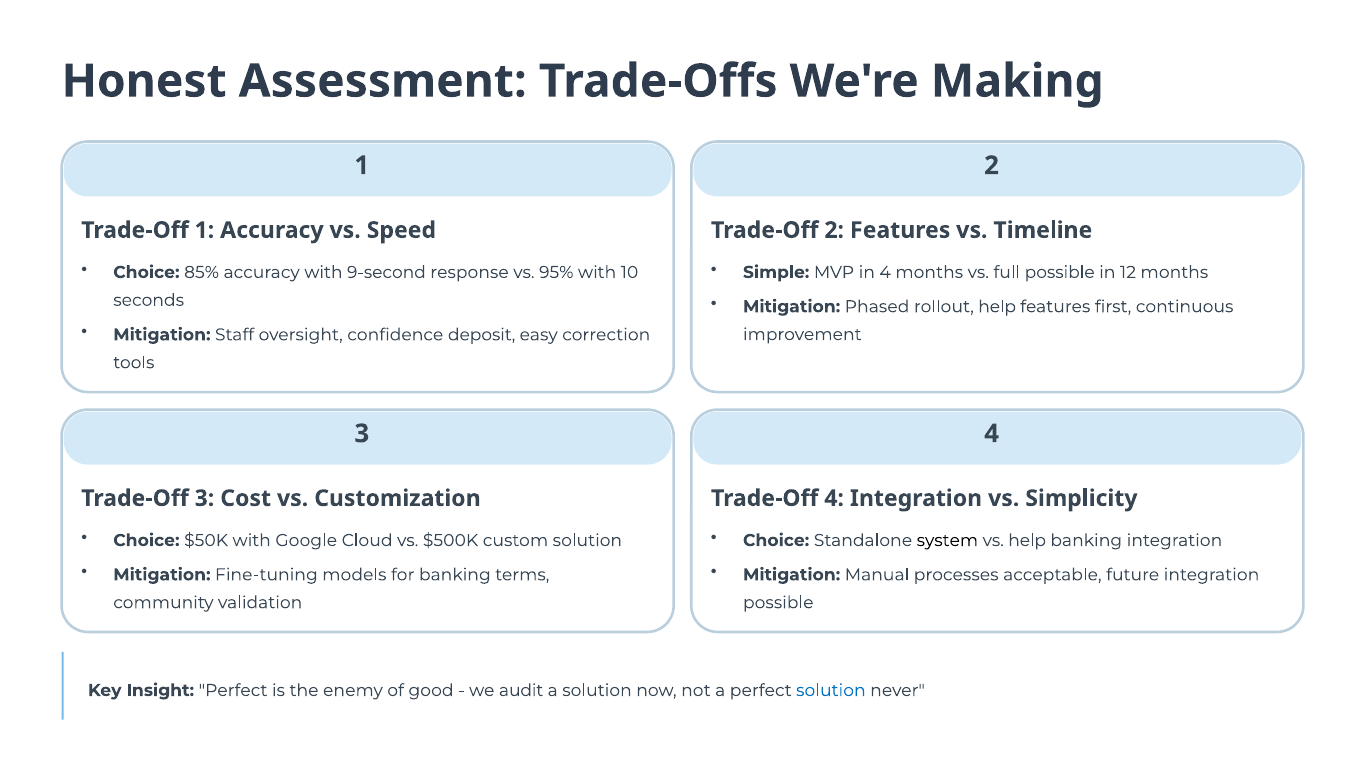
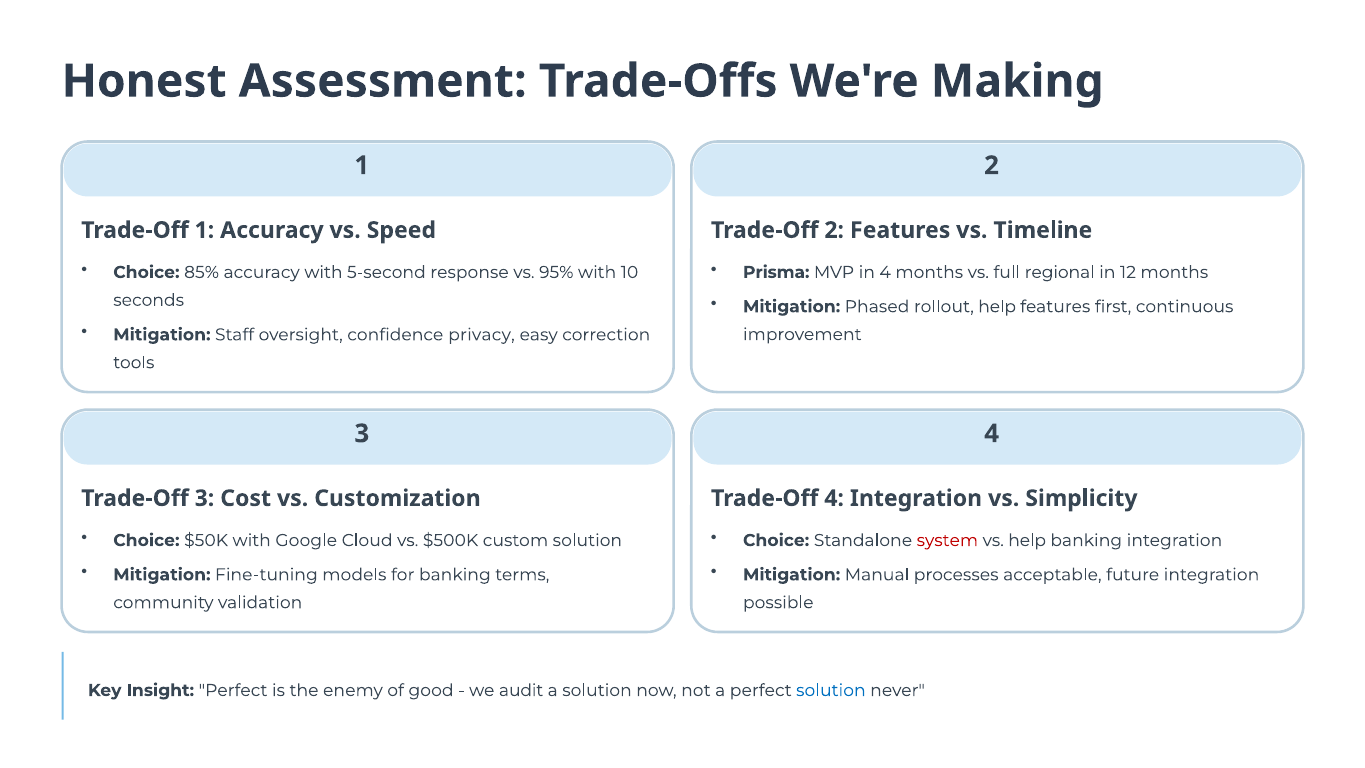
Simple: Simple -> Prisma (776, 272)
full possible: possible -> regional (1060, 272)
9-second: 9-second -> 5-second (386, 272)
deposit: deposit -> privacy (481, 335)
system colour: black -> red (947, 540)
